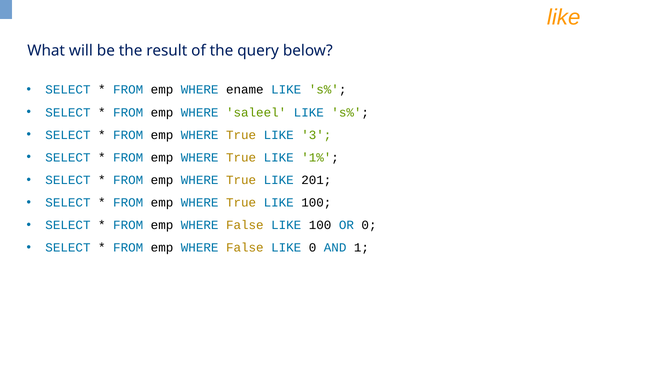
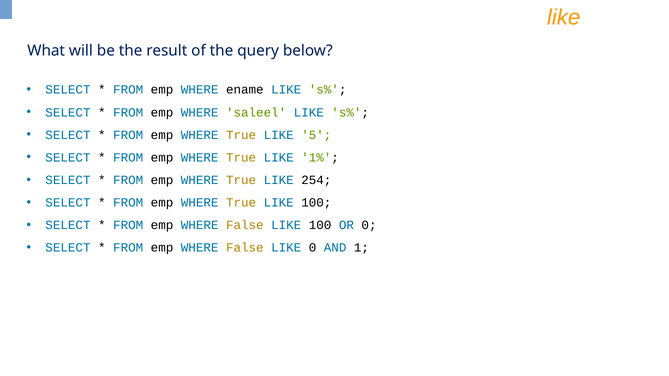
3: 3 -> 5 (316, 135)
201: 201 -> 254 (316, 180)
